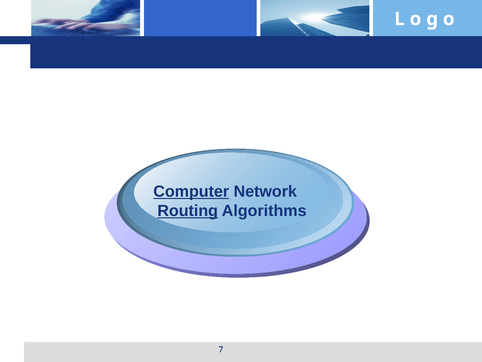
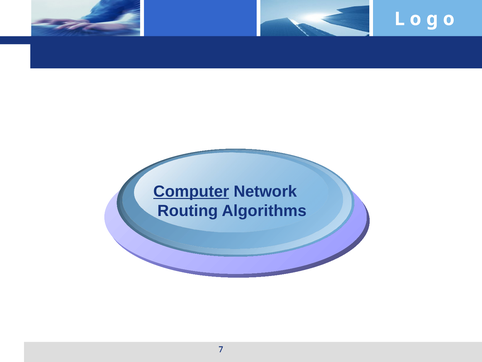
Routing underline: present -> none (188, 211)
